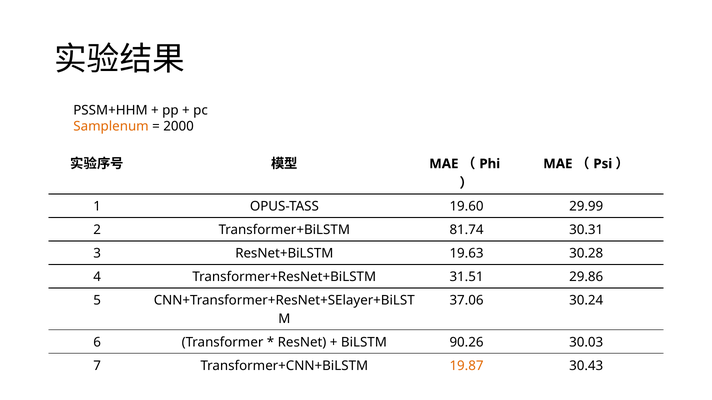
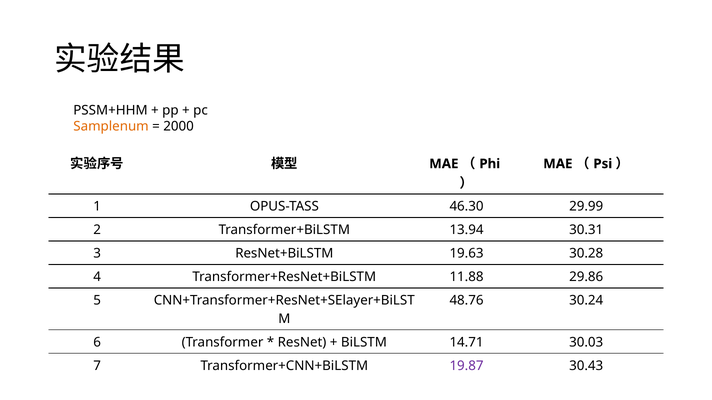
19.60: 19.60 -> 46.30 (467, 207)
81.74: 81.74 -> 13.94 (467, 230)
31.51: 31.51 -> 11.88 (467, 277)
37.06: 37.06 -> 48.76 (467, 301)
90.26: 90.26 -> 14.71 (467, 343)
19.87 colour: orange -> purple (467, 366)
